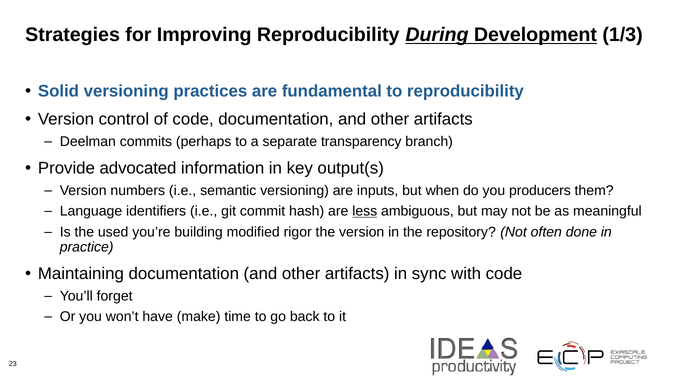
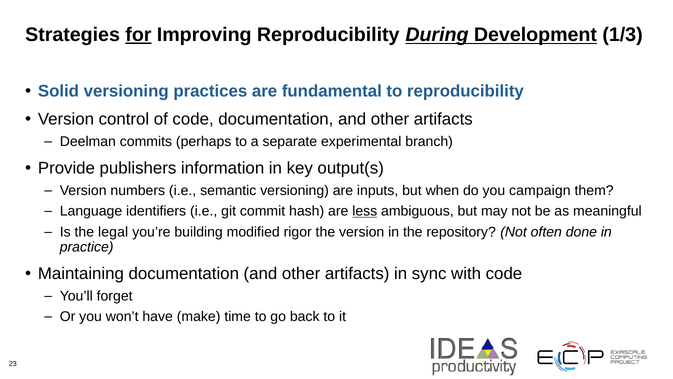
for underline: none -> present (138, 35)
transparency: transparency -> experimental (361, 142)
advocated: advocated -> publishers (138, 168)
producers: producers -> campaign (540, 190)
used: used -> legal (113, 232)
